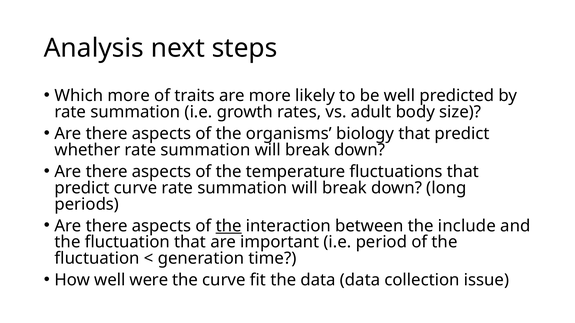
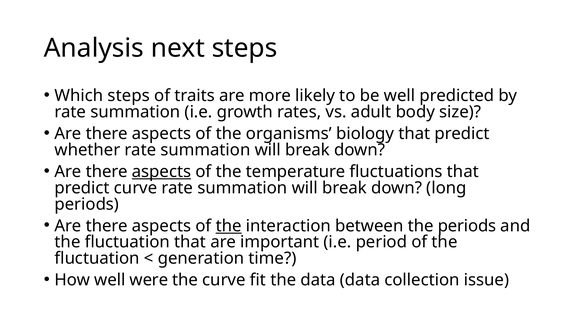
Which more: more -> steps (129, 96)
aspects underline: none -> present (162, 172)
the include: include -> periods (467, 226)
